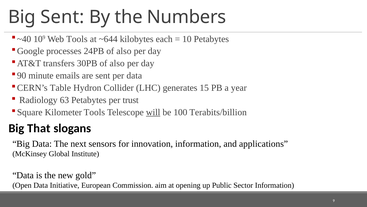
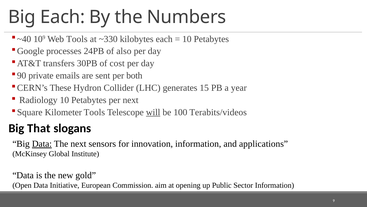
Big Sent: Sent -> Each (63, 17)
~644: ~644 -> ~330 (108, 39)
30PB of also: also -> cost (117, 63)
minute: minute -> private (41, 75)
per data: data -> both (134, 75)
Table: Table -> These (60, 88)
Radiology 63: 63 -> 10 (64, 100)
per trust: trust -> next (131, 100)
Terabits/billion: Terabits/billion -> Terabits/videos (218, 112)
Data underline: none -> present (42, 144)
